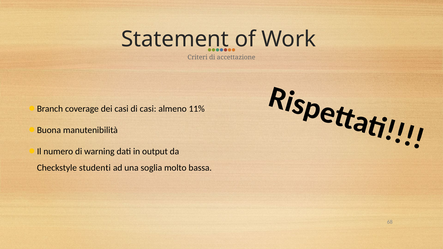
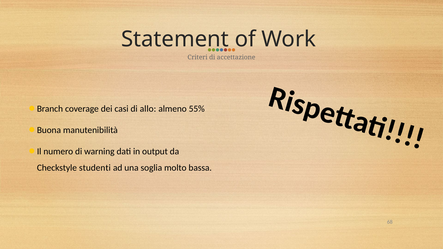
di casi: casi -> allo (148, 109)
11%: 11% -> 55% (197, 109)
